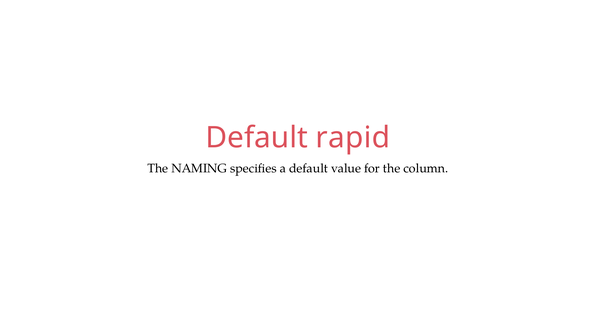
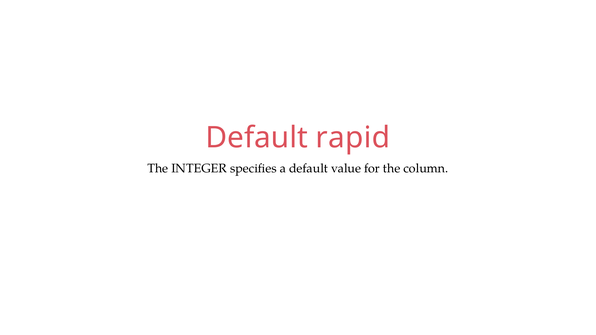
NAMING: NAMING -> INTEGER (199, 168)
